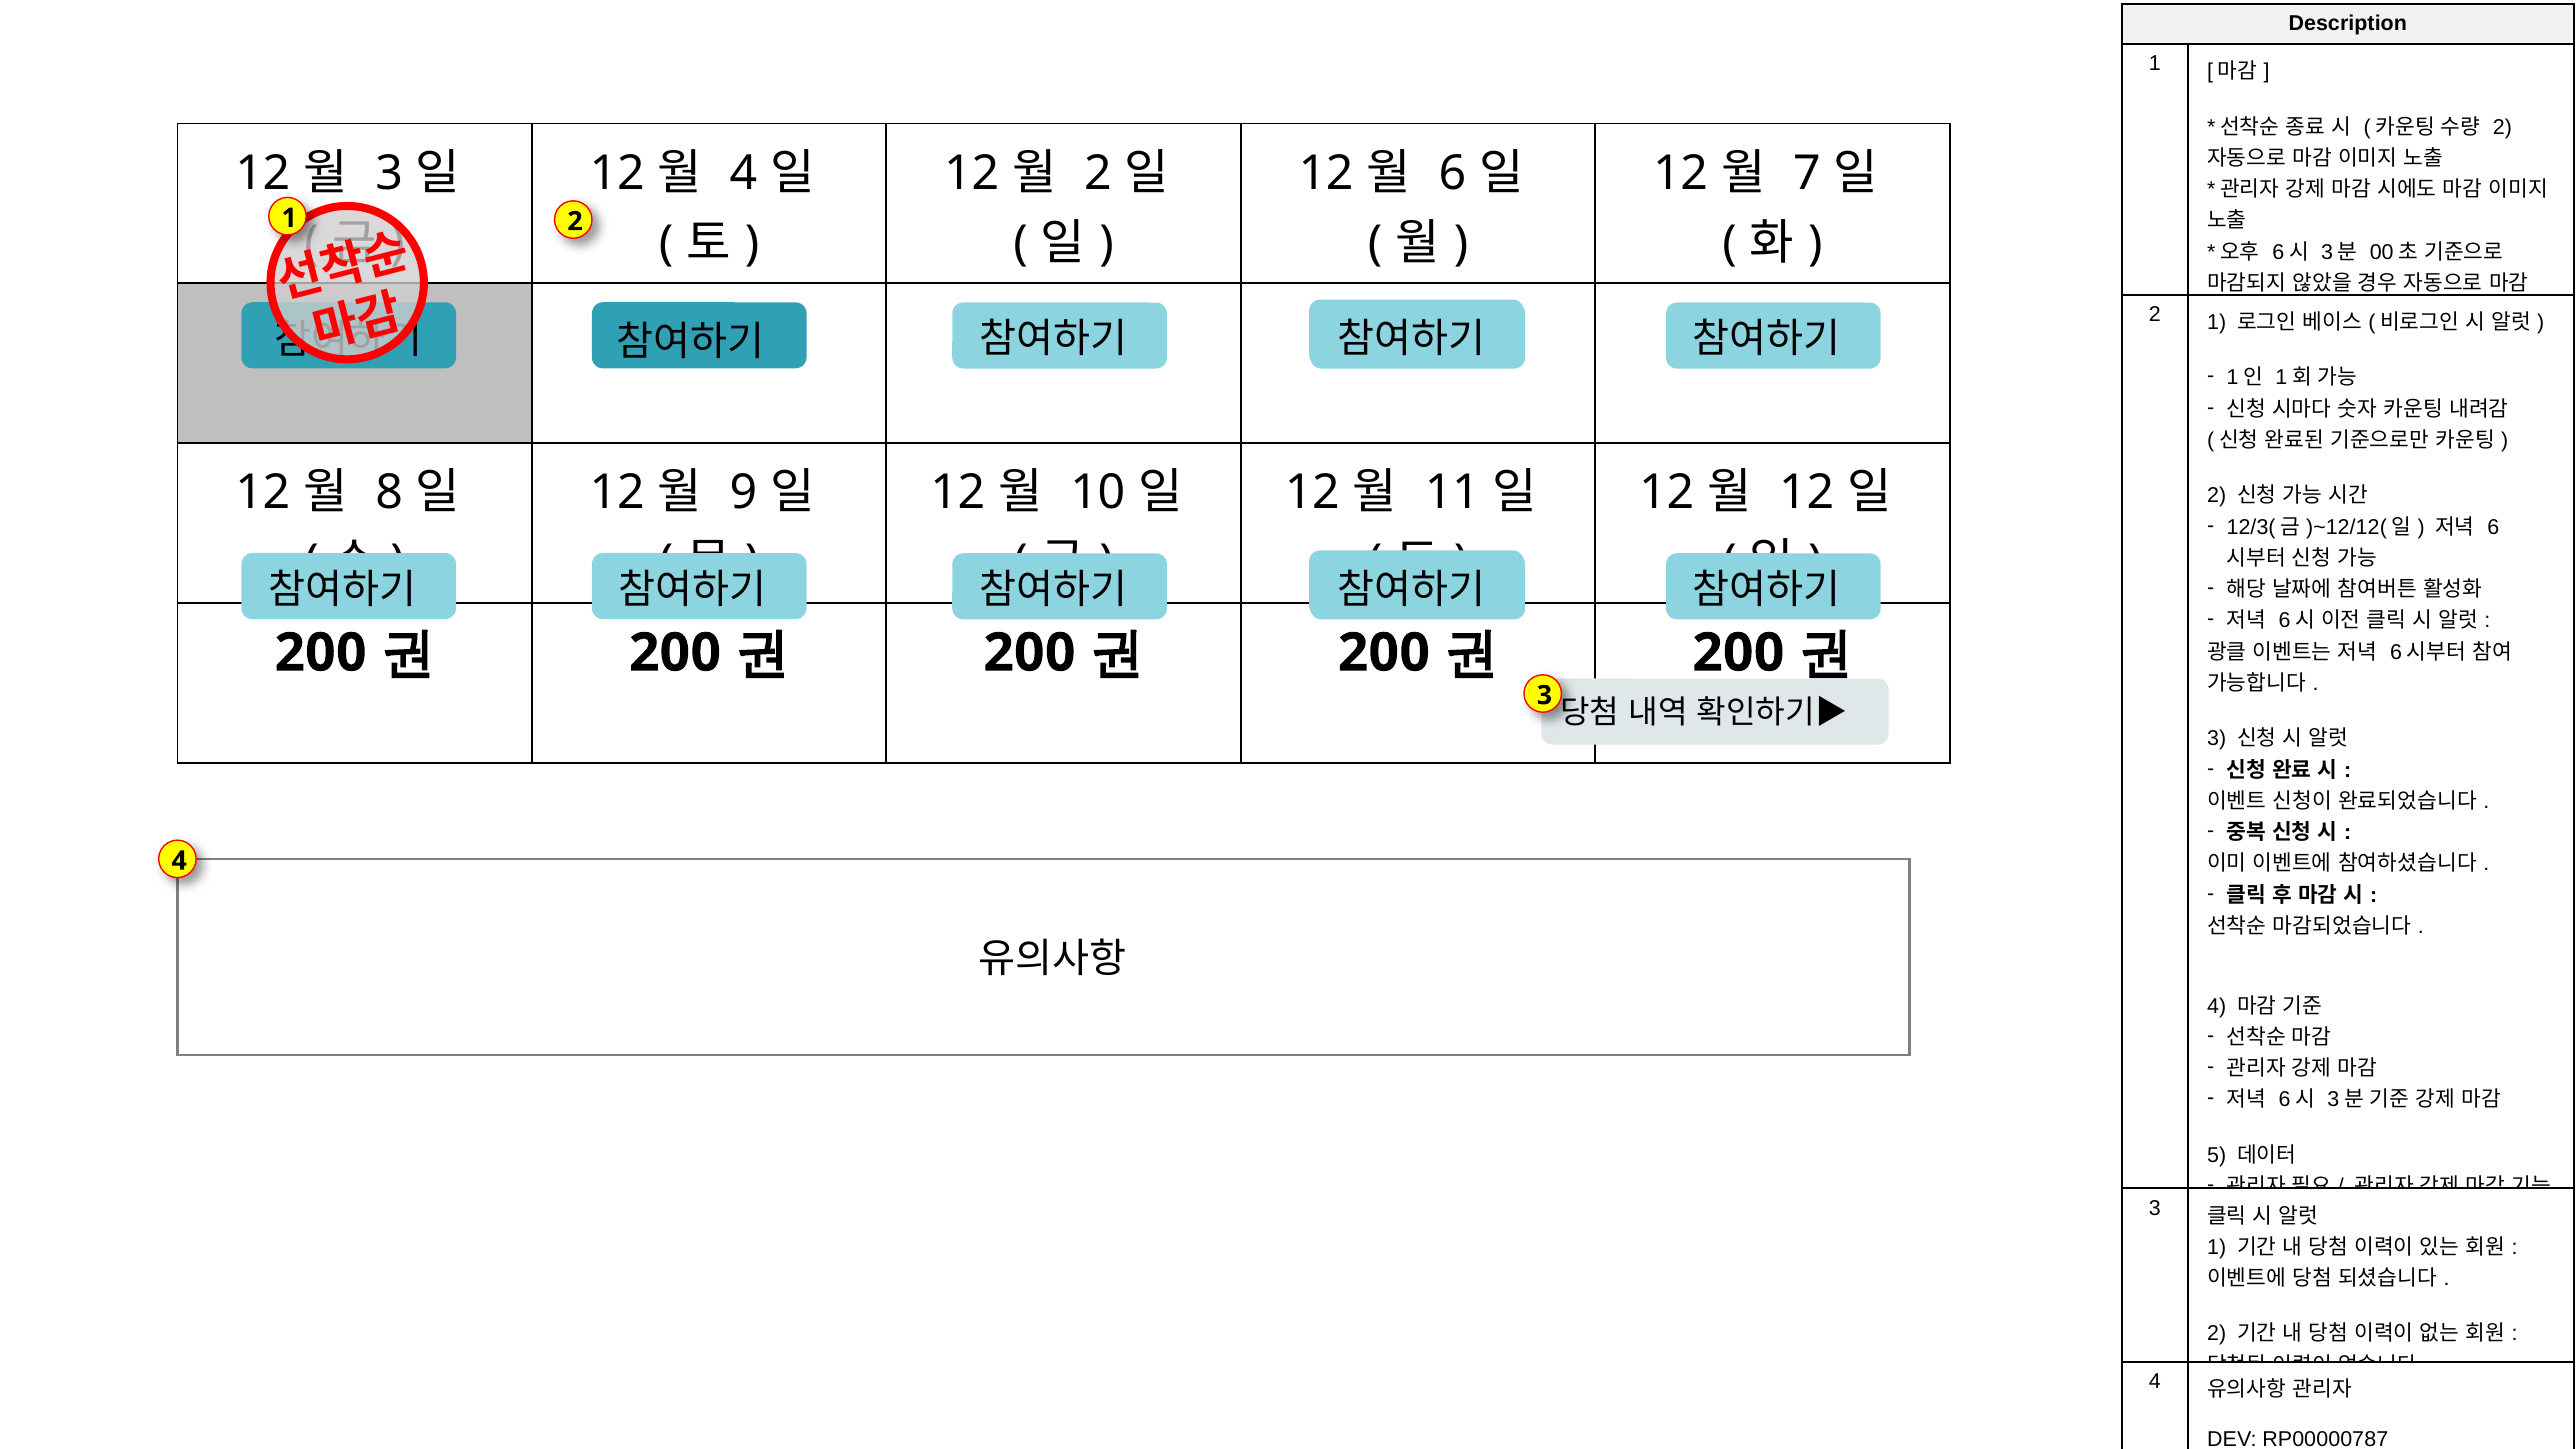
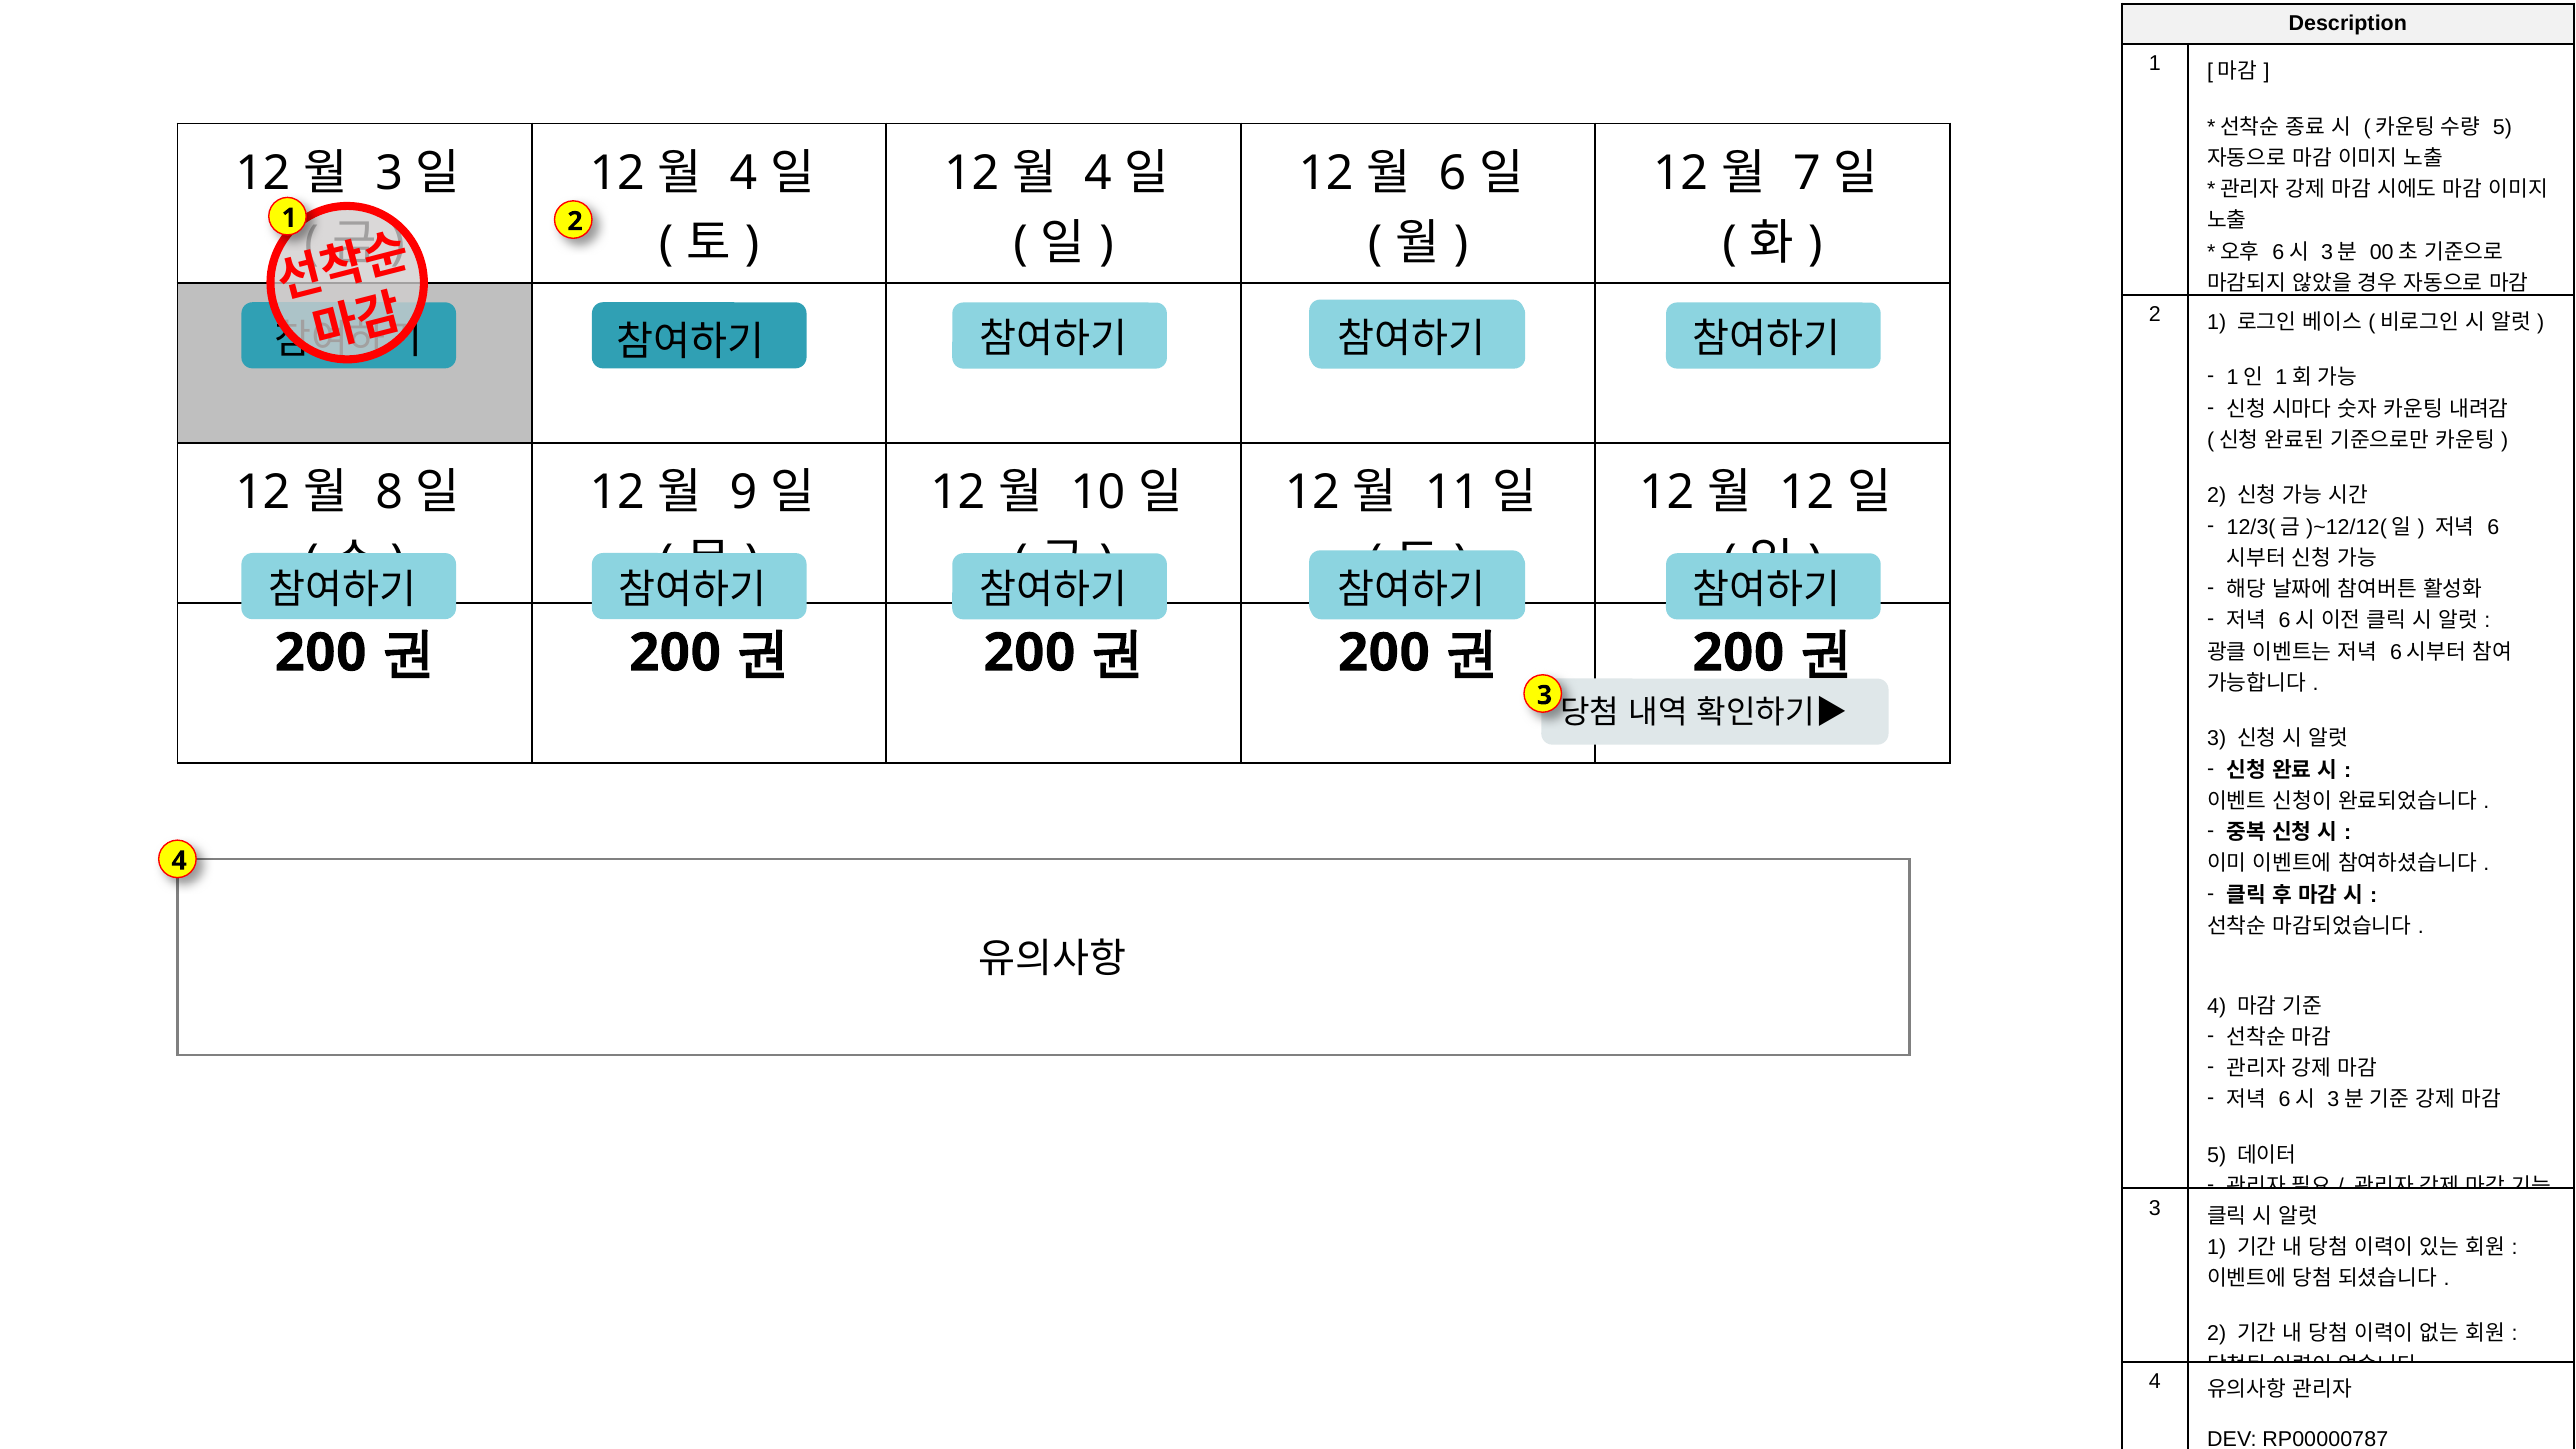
2: 2 -> 5 (2502, 127)
2: 2 -> 4 (1098, 173)
